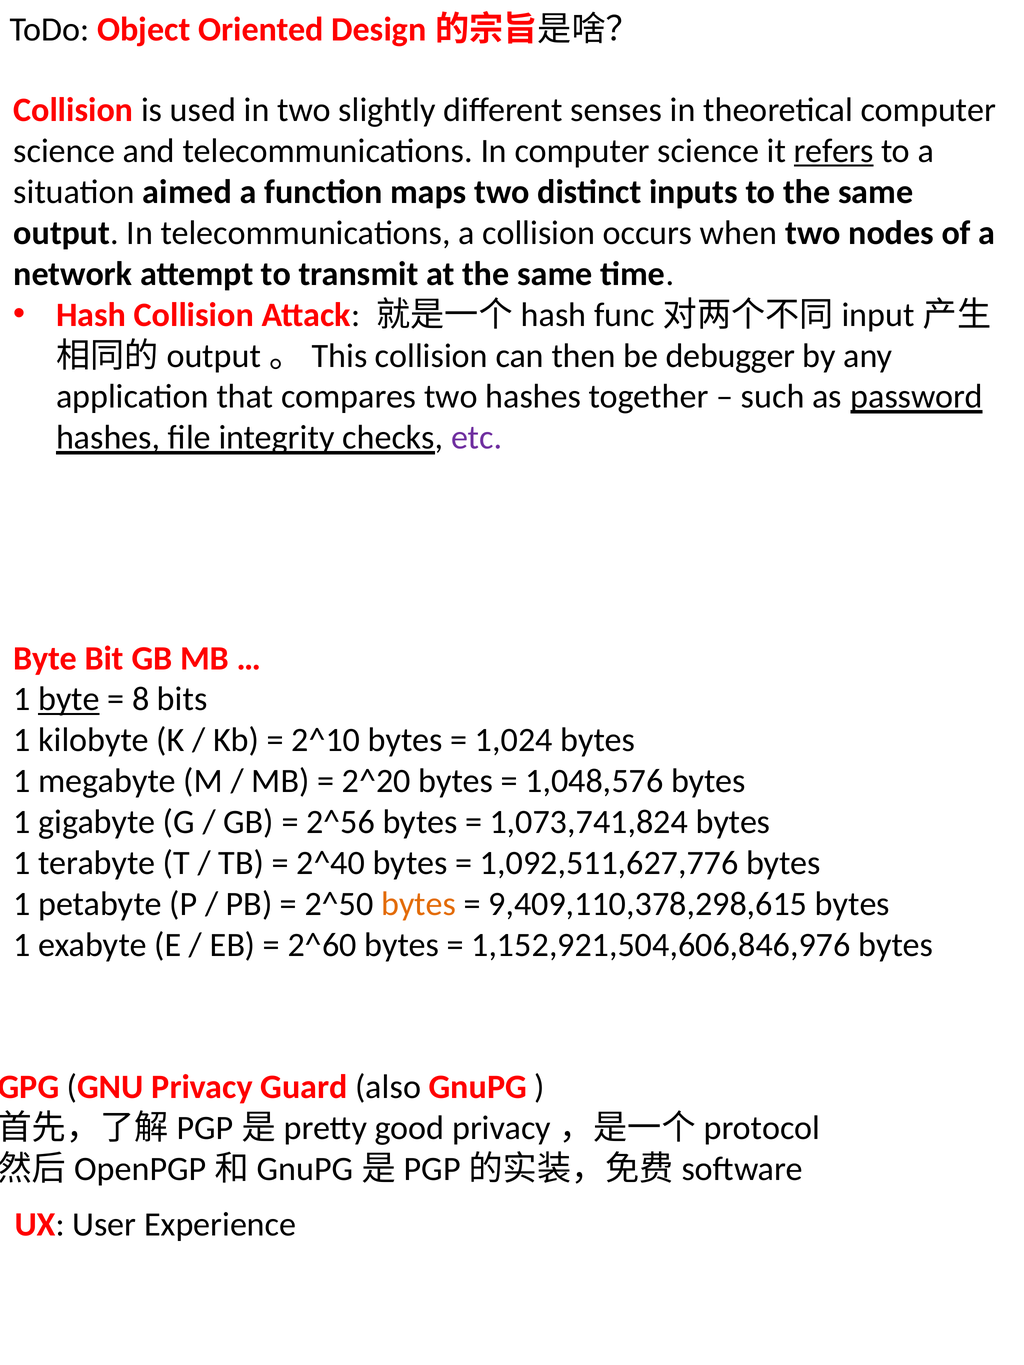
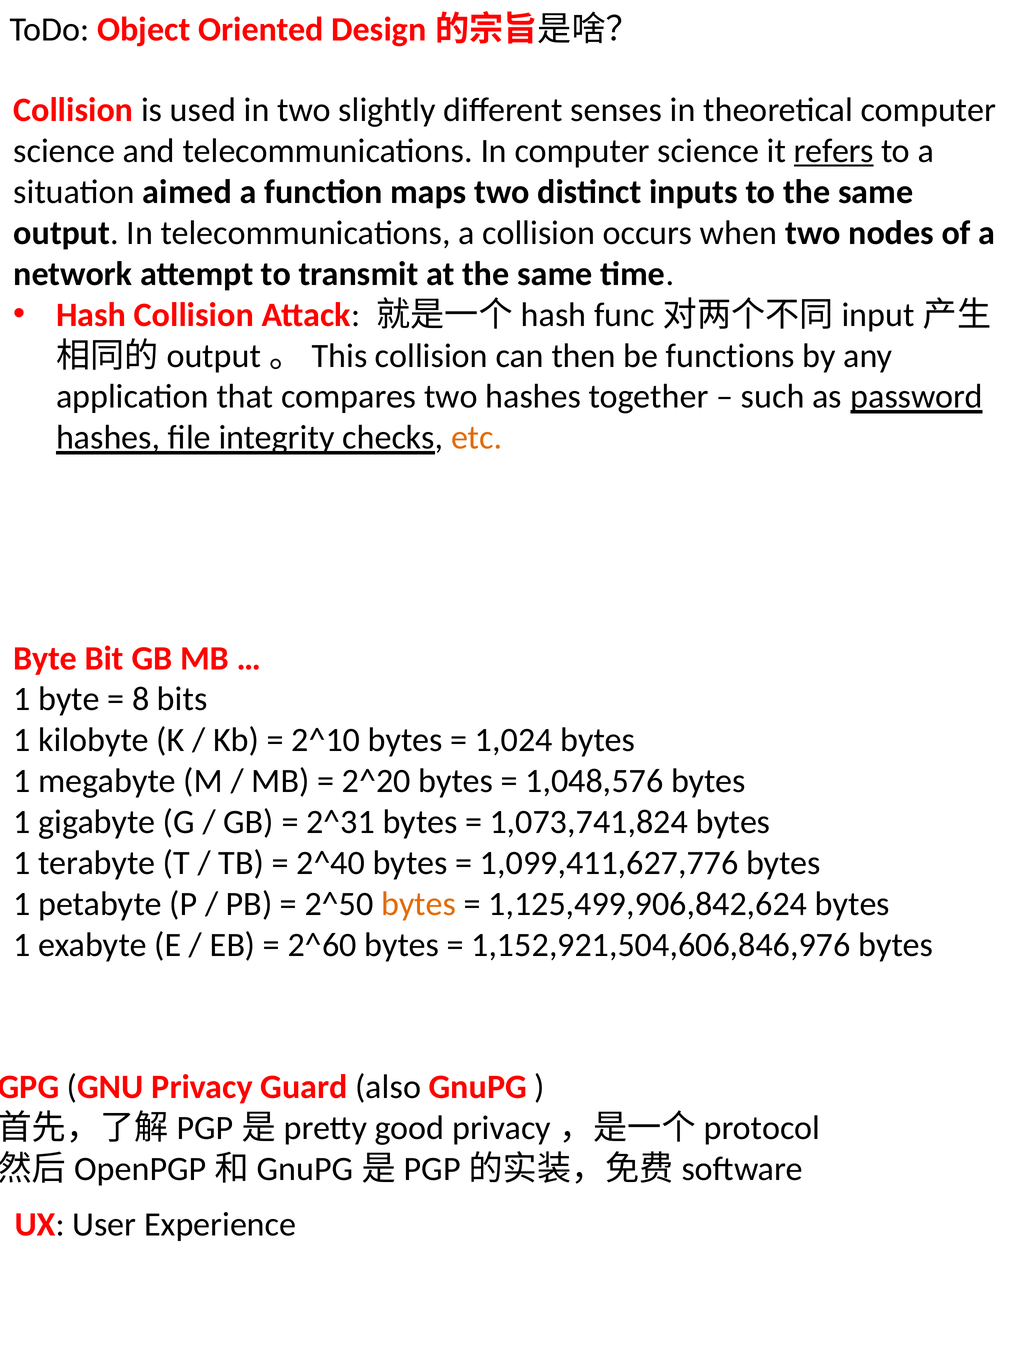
debugger: debugger -> functions (730, 356)
etc colour: purple -> orange (477, 438)
byte underline: present -> none (69, 699)
2^56: 2^56 -> 2^31 (341, 822)
1,092,511,627,776: 1,092,511,627,776 -> 1,099,411,627,776 (609, 863)
9,409,110,378,298,615: 9,409,110,378,298,615 -> 1,125,499,906,842,624 (648, 904)
